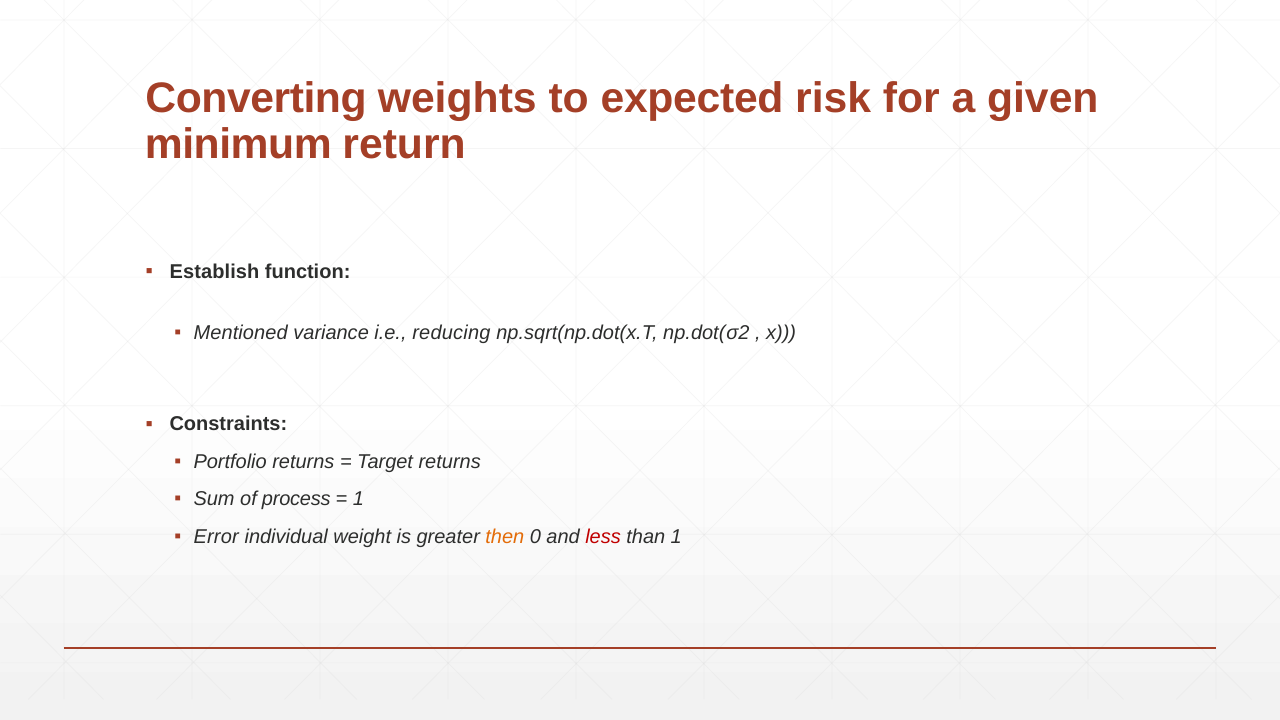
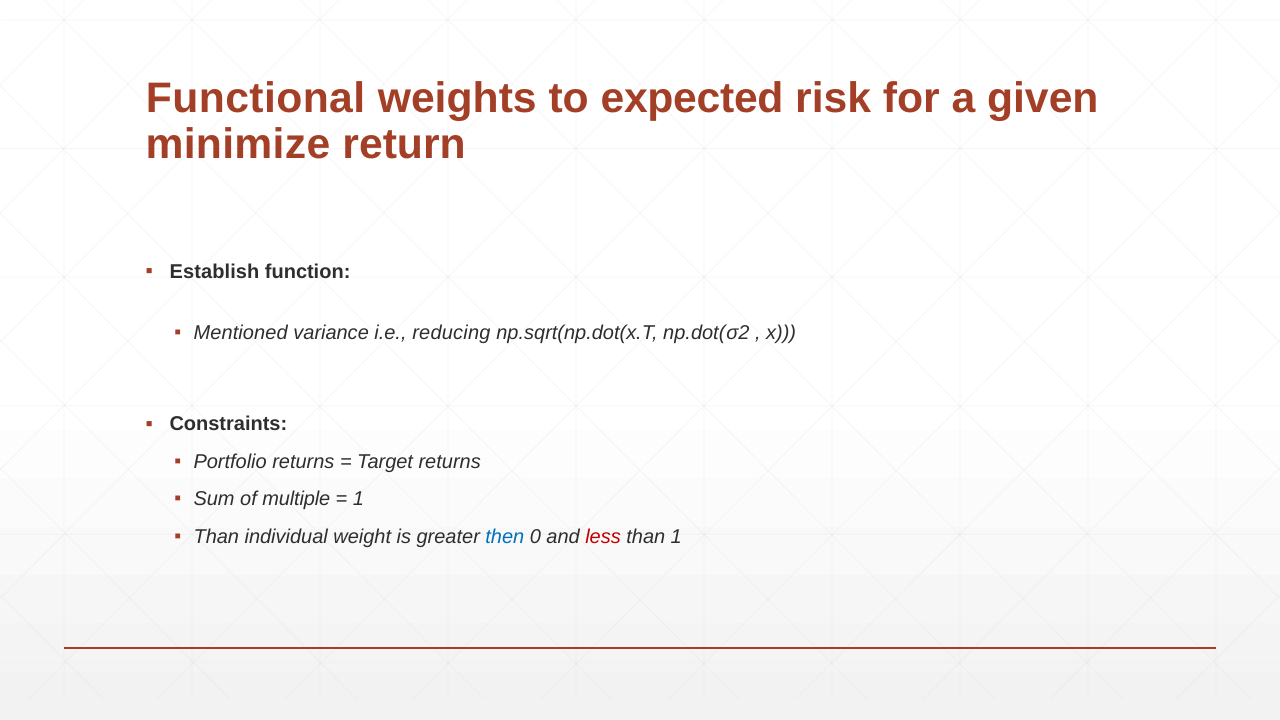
Converting: Converting -> Functional (256, 99)
minimum: minimum -> minimize (238, 145)
process: process -> multiple (296, 499)
Error: Error -> Than (216, 537)
then colour: orange -> blue (505, 537)
